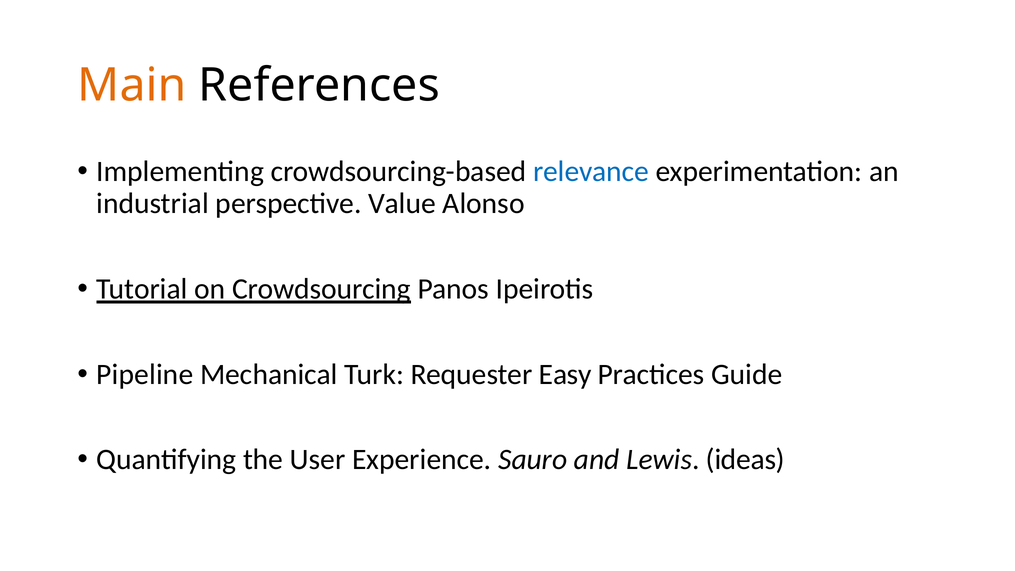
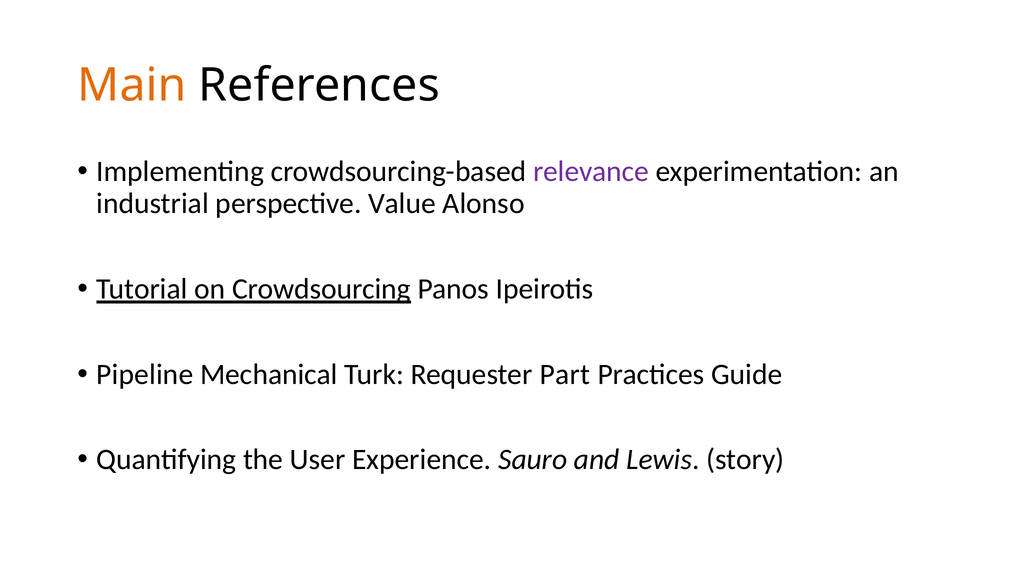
relevance colour: blue -> purple (591, 172)
Easy: Easy -> Part (565, 374)
ideas: ideas -> story (745, 460)
